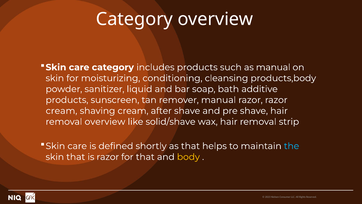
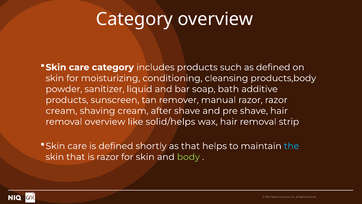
as manual: manual -> defined (273, 67)
solid/shave: solid/shave -> solid/helps (170, 121)
for that: that -> skin (145, 157)
body colour: yellow -> light green (188, 157)
